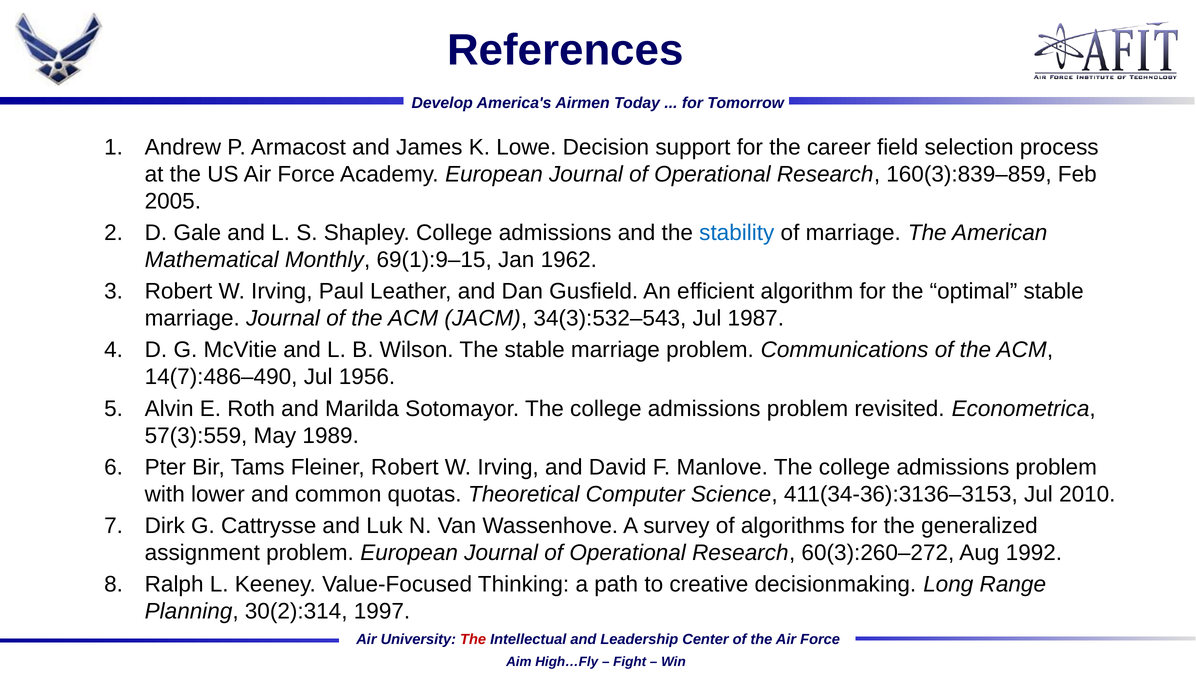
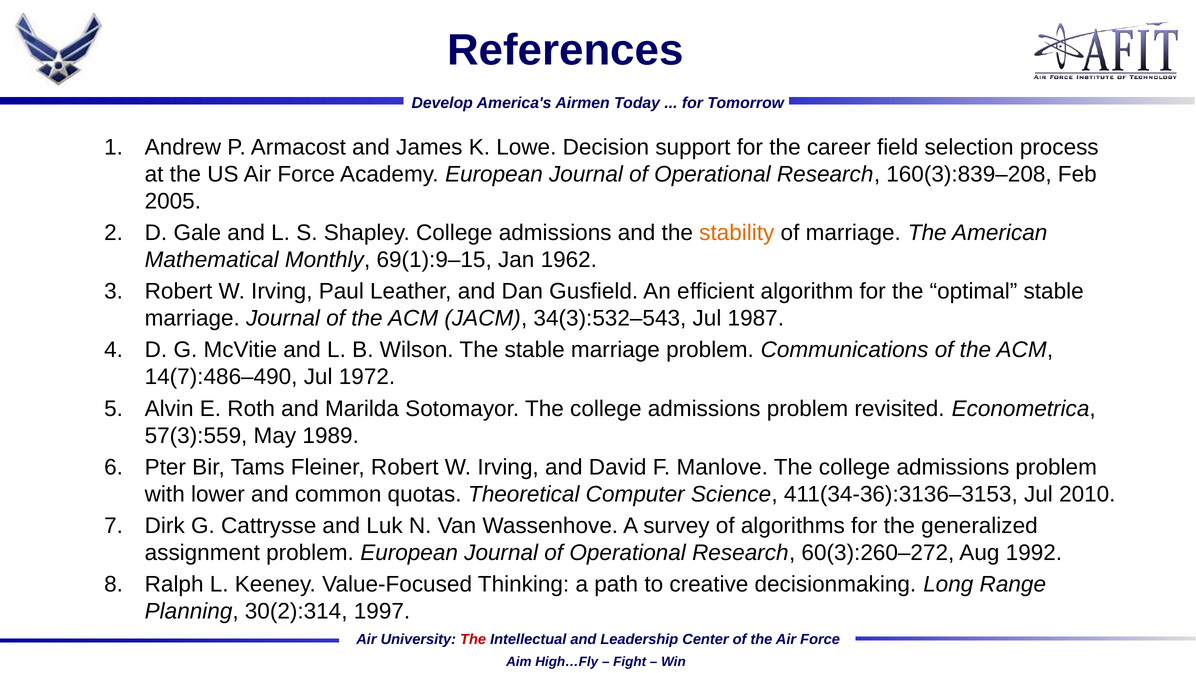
160(3):839–859: 160(3):839–859 -> 160(3):839–208 (969, 174)
stability colour: blue -> orange (737, 233)
1956: 1956 -> 1972 (367, 377)
